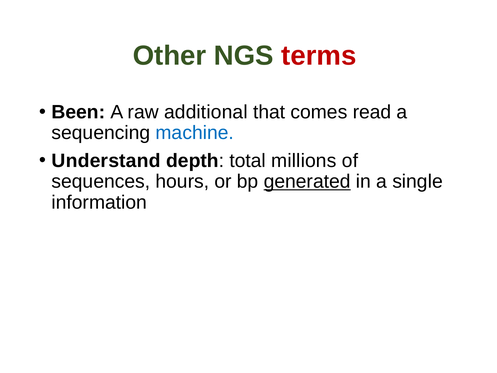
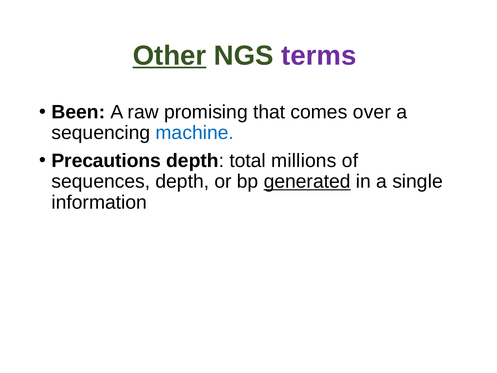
Other underline: none -> present (170, 56)
terms colour: red -> purple (319, 56)
additional: additional -> promising (206, 112)
read: read -> over (372, 112)
Understand: Understand -> Precautions (106, 161)
sequences hours: hours -> depth (182, 181)
